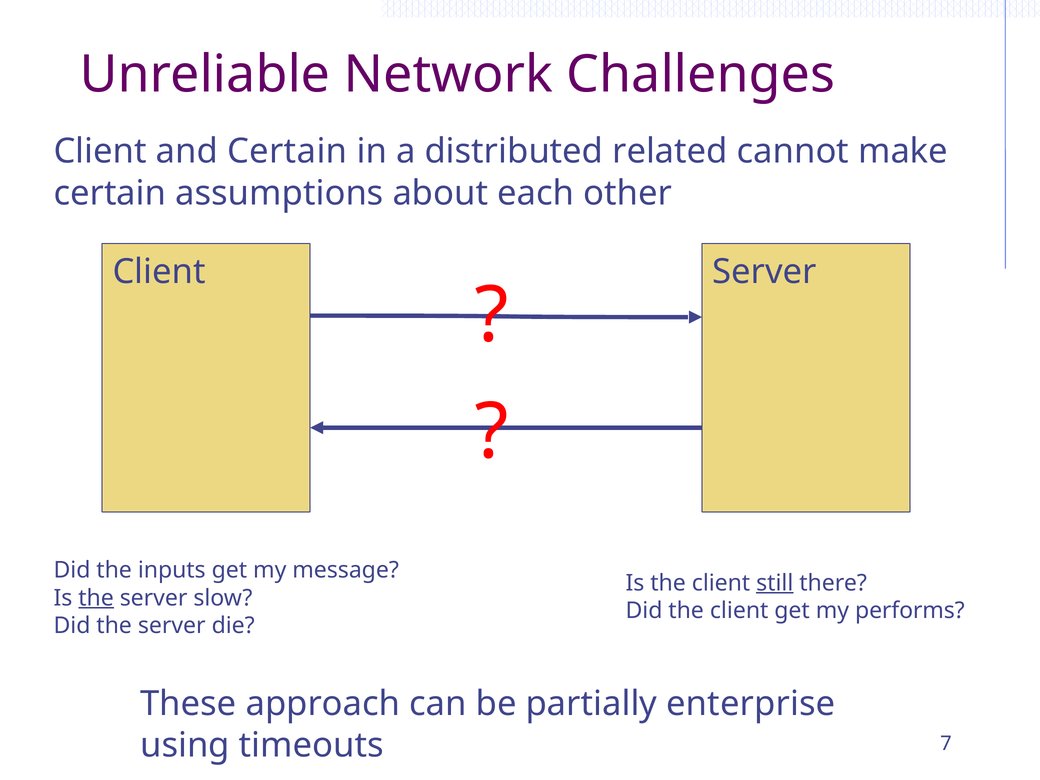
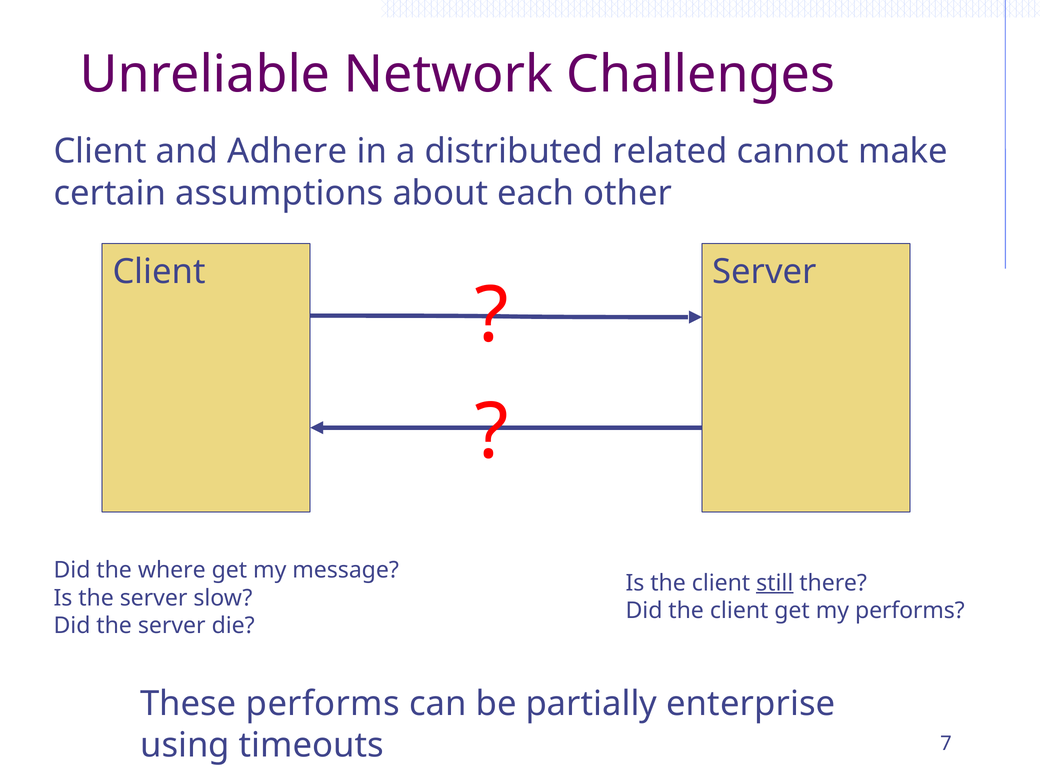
and Certain: Certain -> Adhere (287, 152)
inputs: inputs -> where (172, 570)
the underline: present -> none (96, 598)
These approach: approach -> performs (323, 704)
